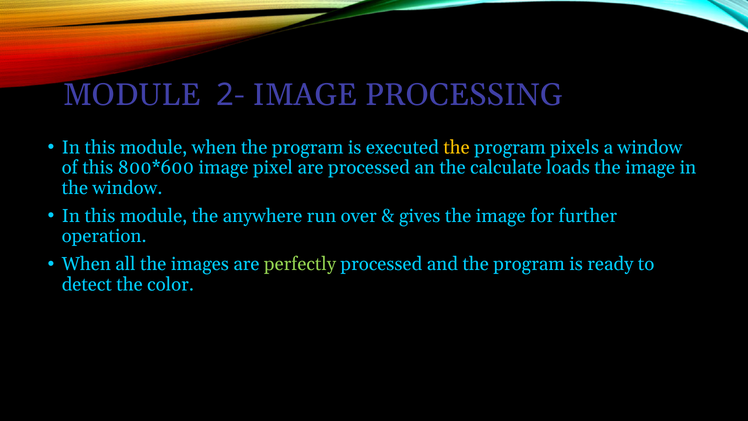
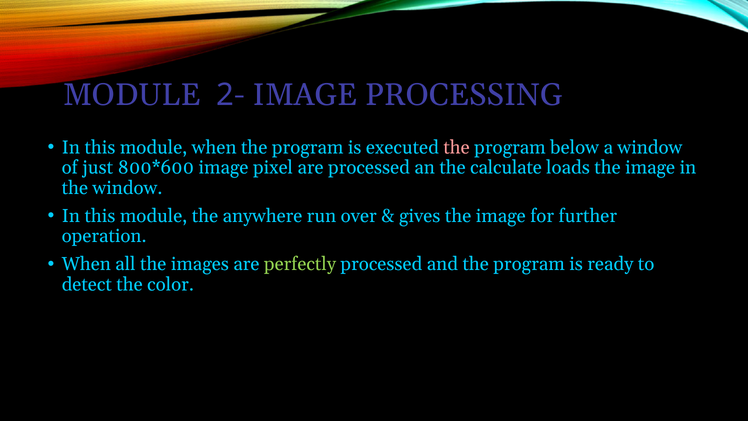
the colour: yellow -> pink (457, 147)
pixels: pixels -> below (575, 147)
of this: this -> just (98, 168)
